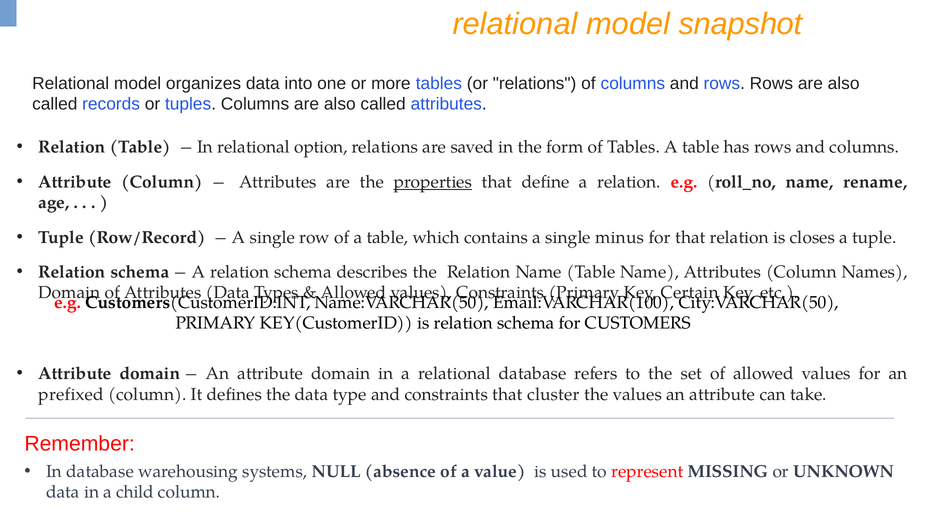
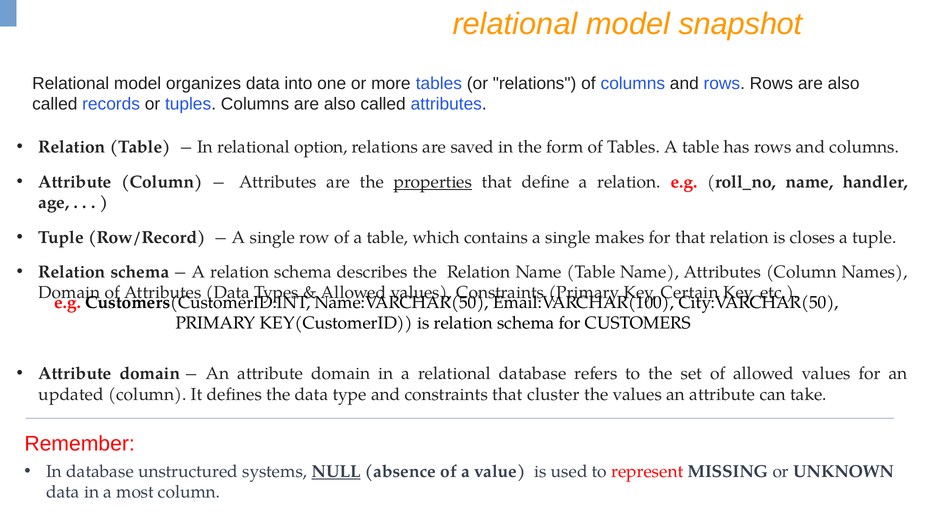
rename: rename -> handler (876, 182)
minus: minus -> makes (620, 237)
prefixed: prefixed -> updated (71, 395)
warehousing: warehousing -> unstructured (188, 472)
NULL underline: none -> present (336, 472)
child: child -> most (135, 492)
